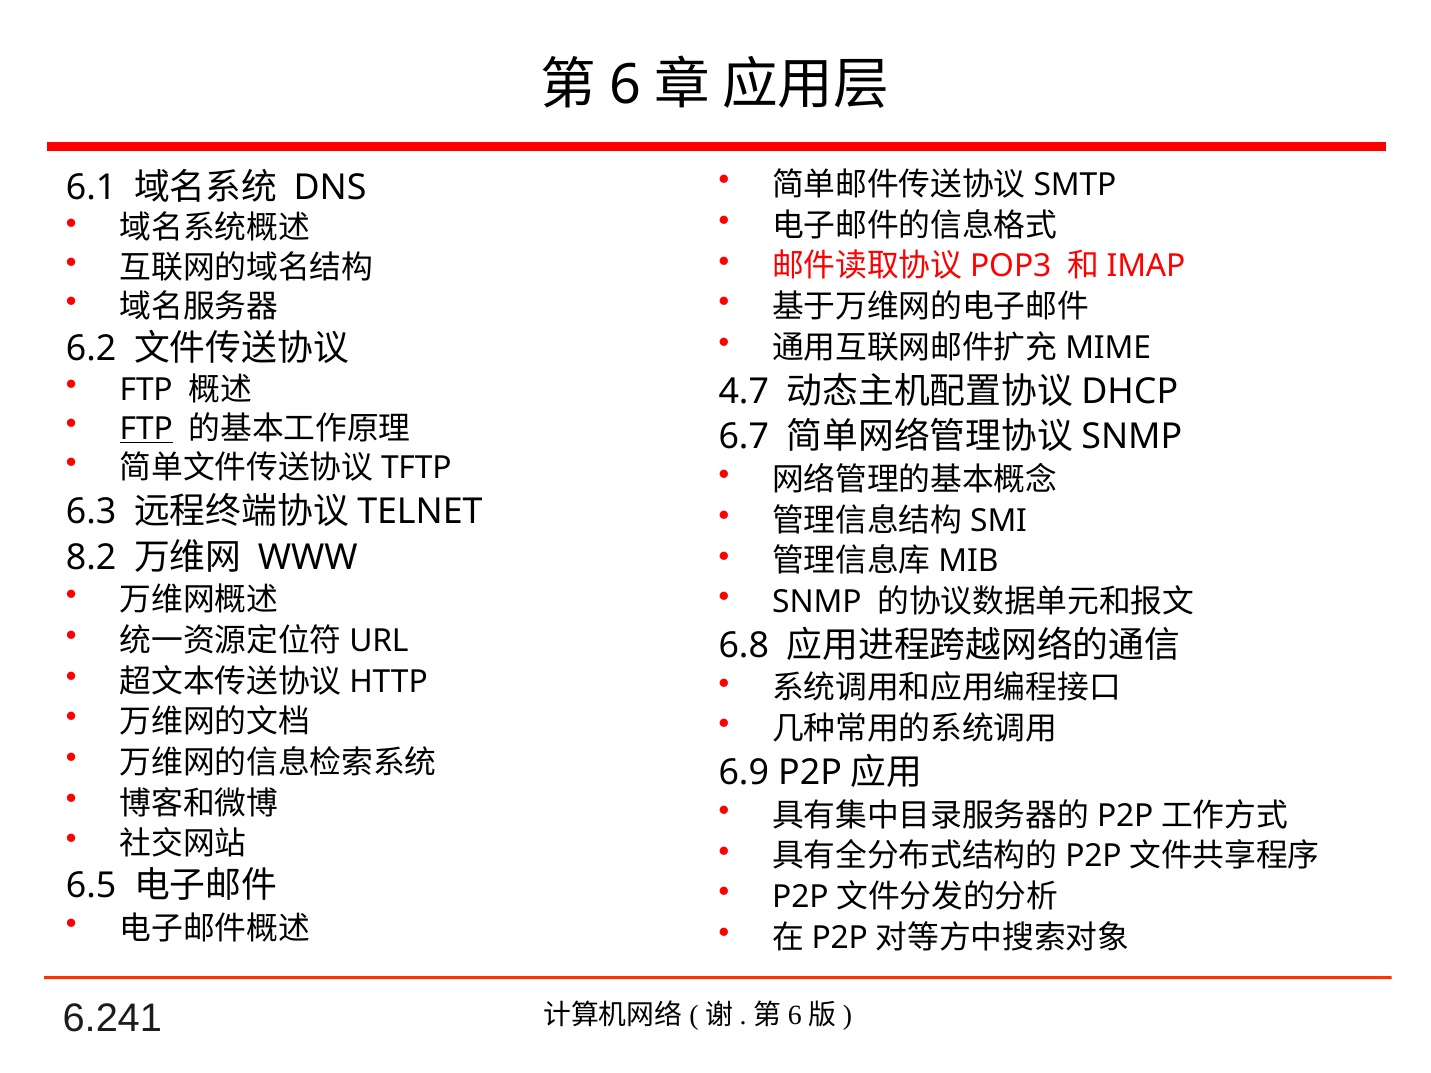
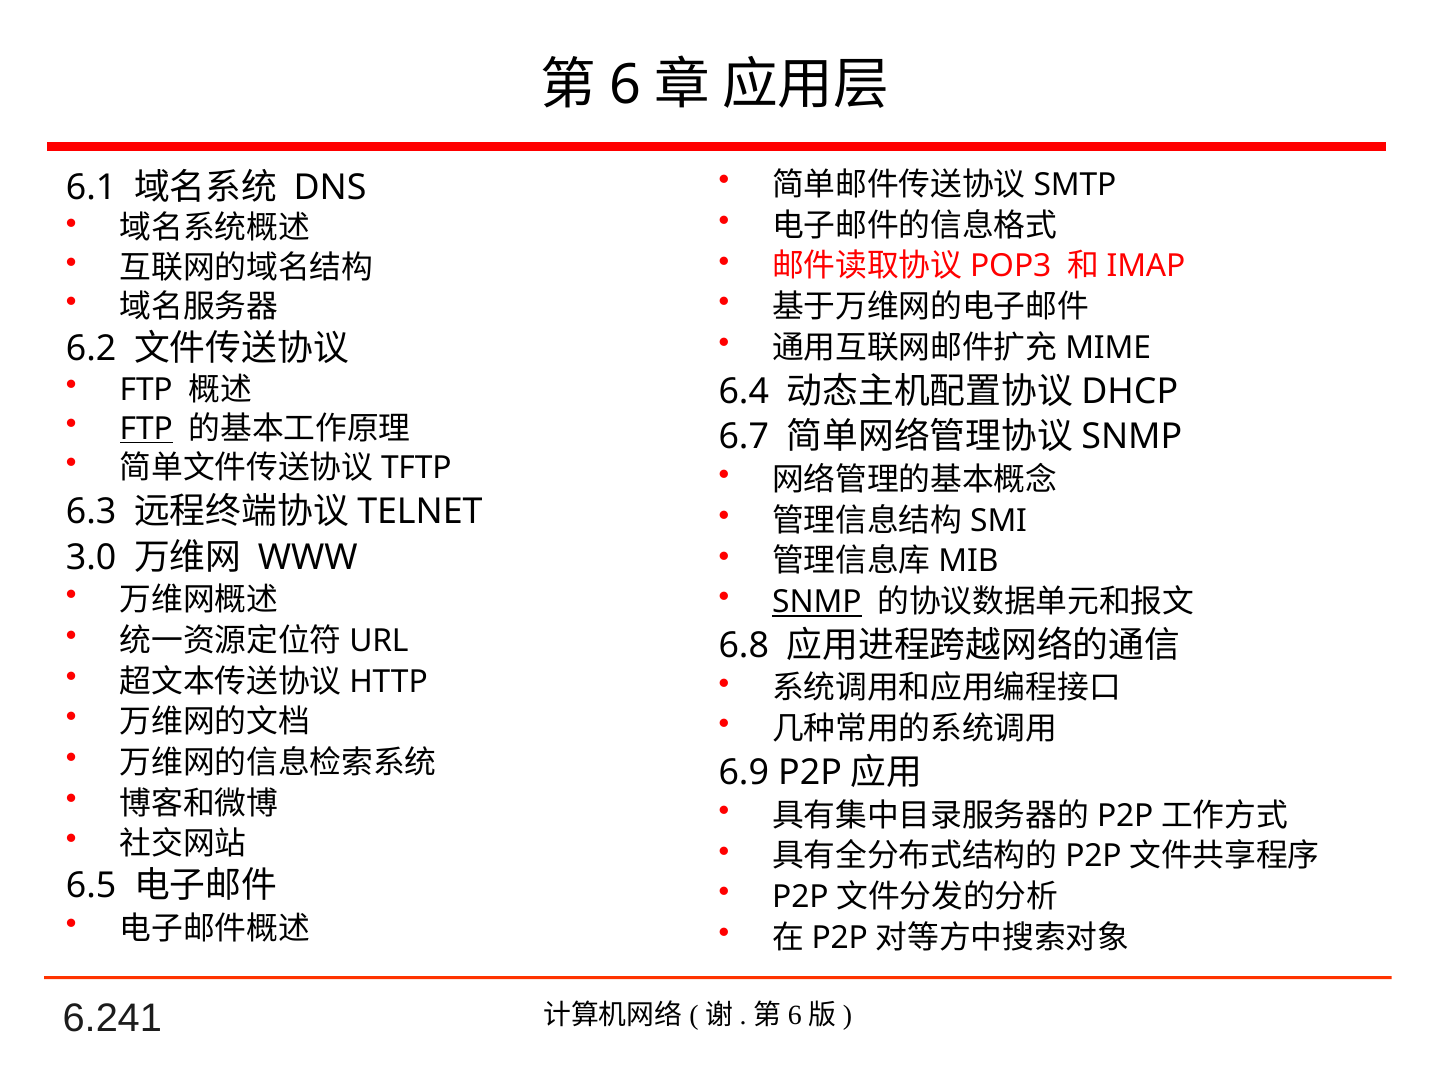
4.7: 4.7 -> 6.4 (744, 391)
8.2: 8.2 -> 3.0 (91, 557)
SNMP underline: none -> present (817, 602)
